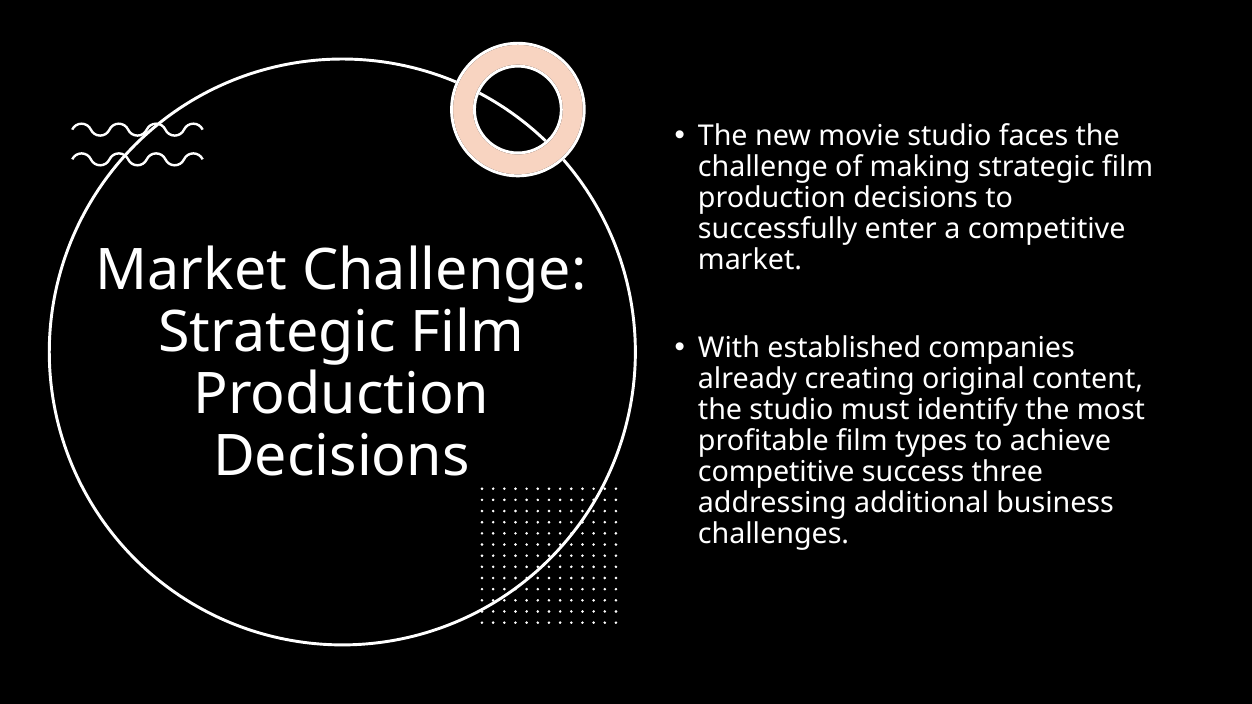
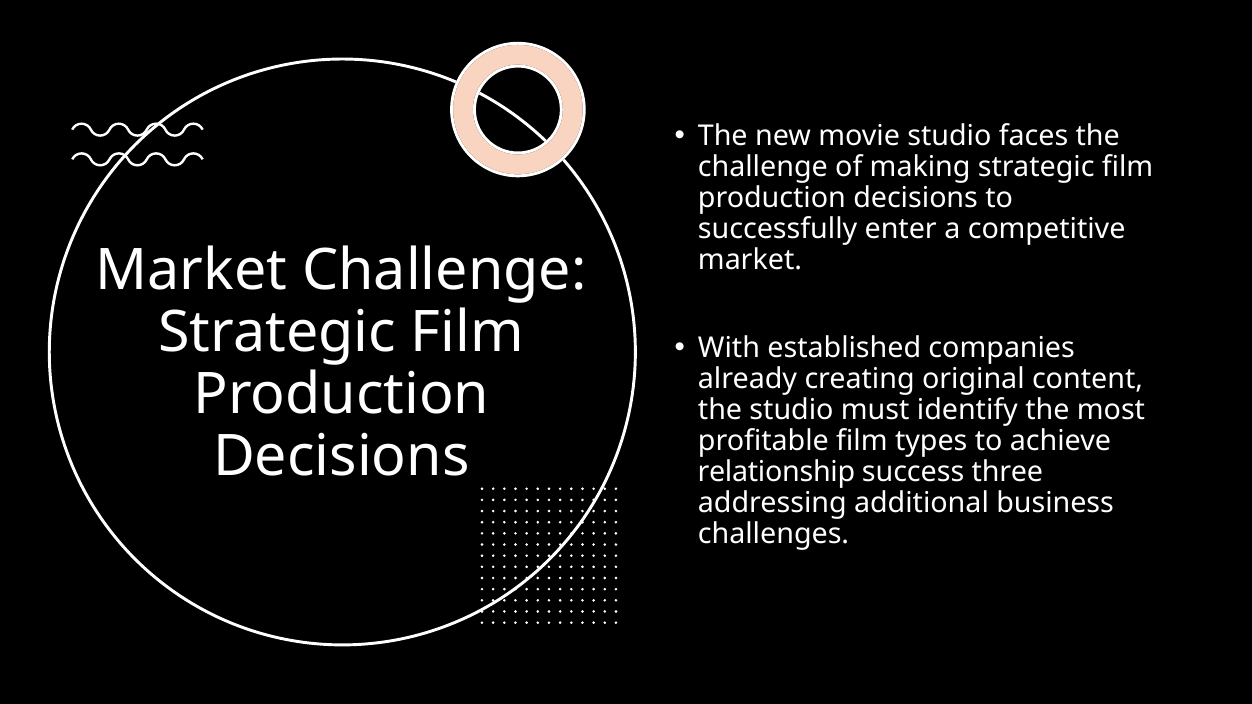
competitive: competitive -> relationship (776, 472)
